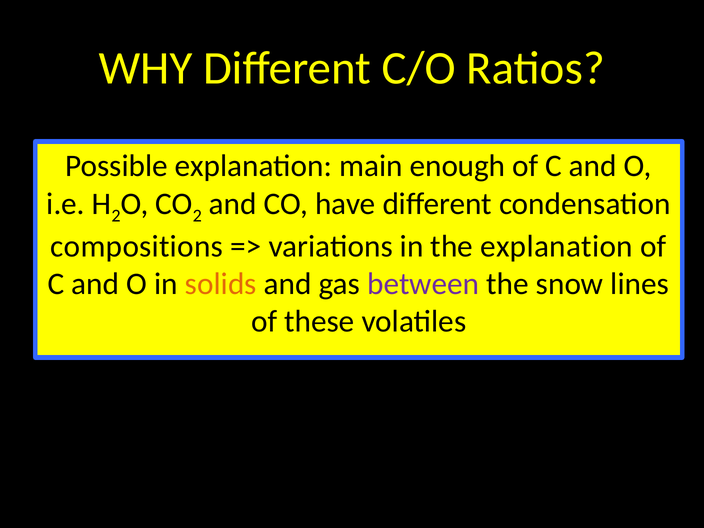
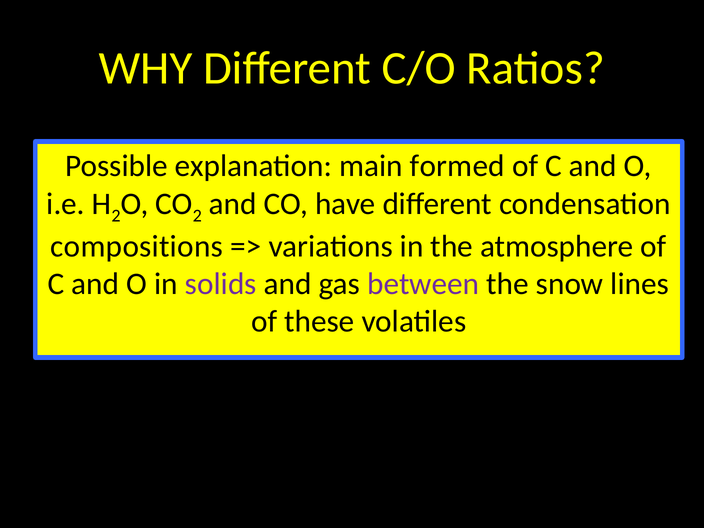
enough: enough -> formed (457, 166)
the explanation: explanation -> atmosphere (557, 246)
solids colour: orange -> purple (221, 284)
